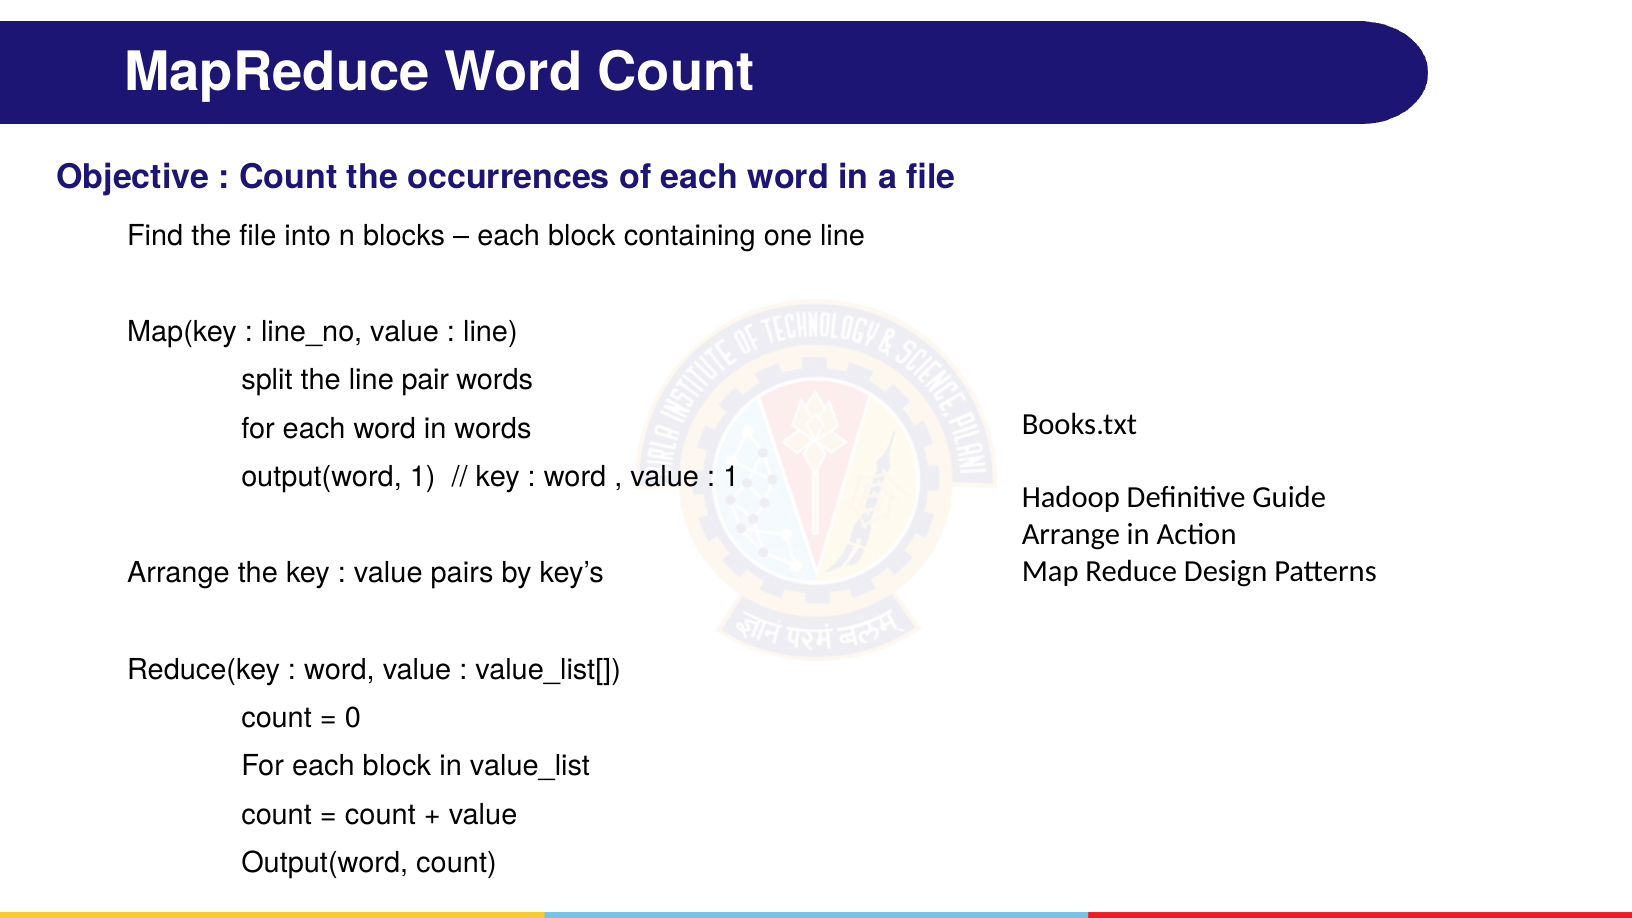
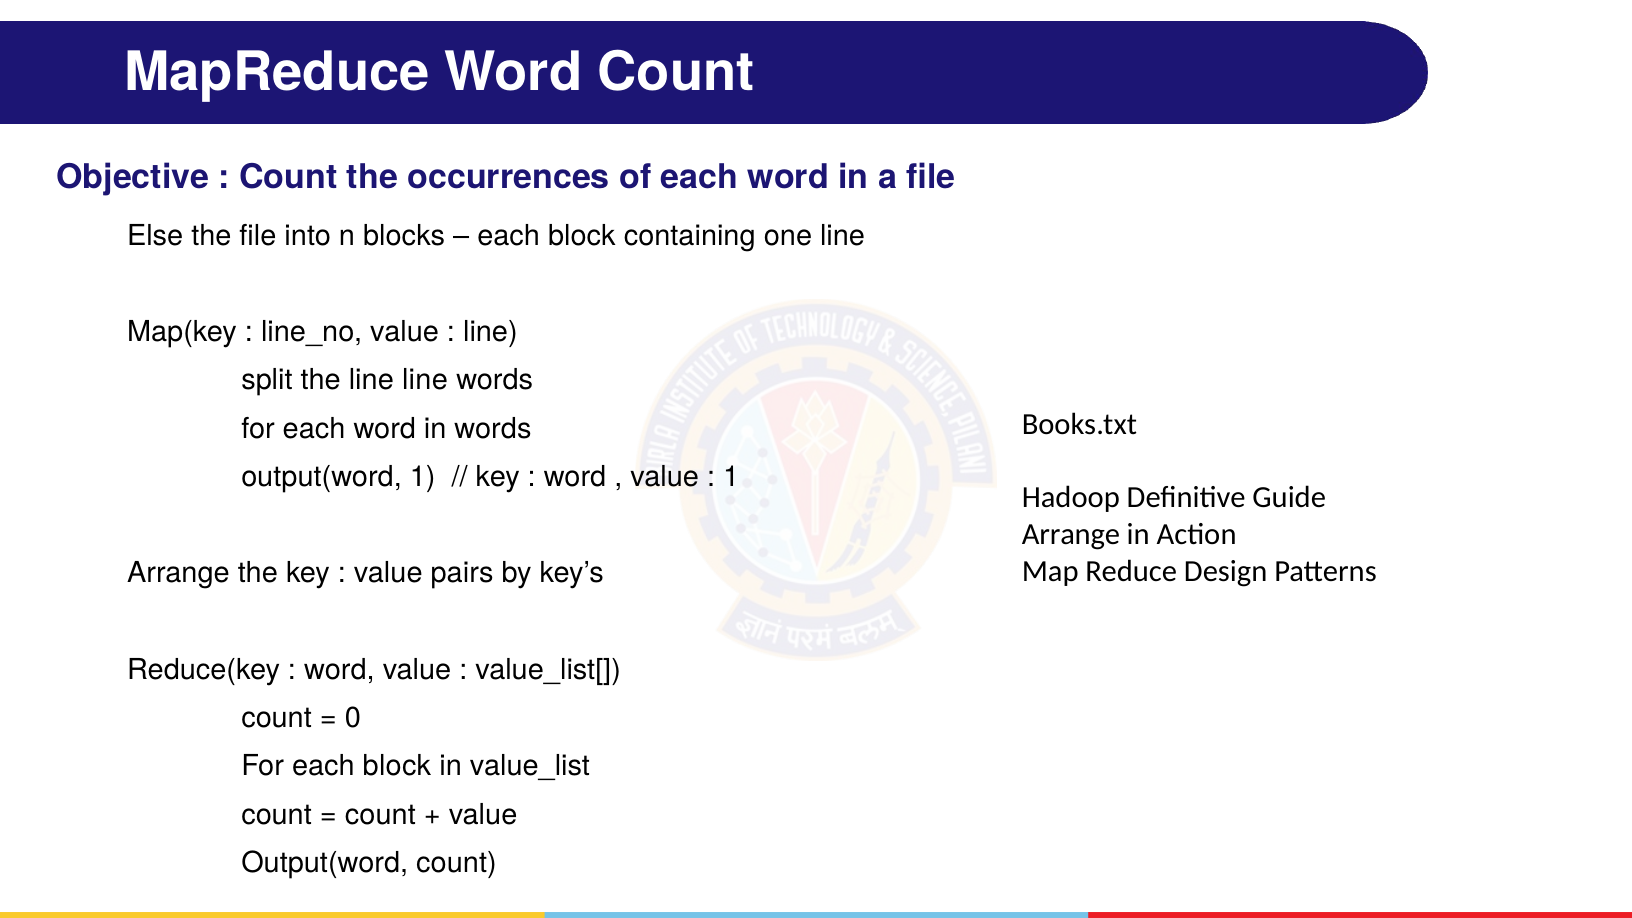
Find: Find -> Else (155, 236)
line pair: pair -> line (425, 380)
